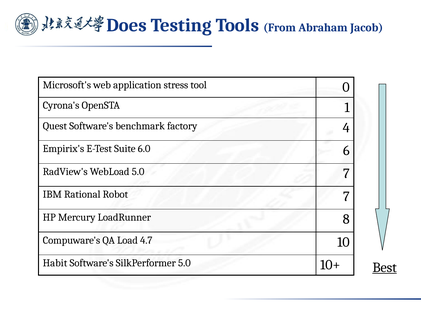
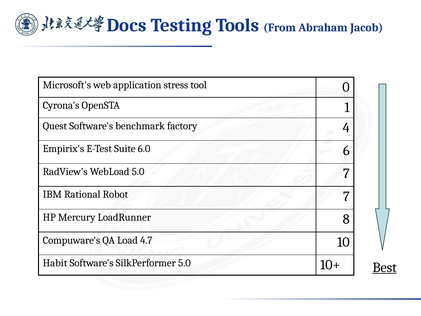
Does: Does -> Docs (127, 25)
